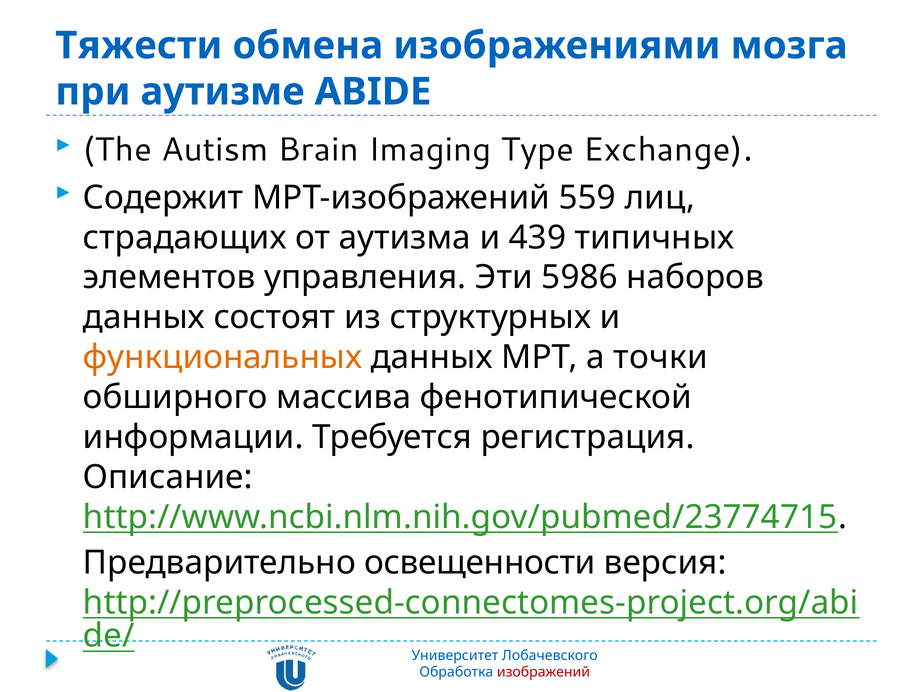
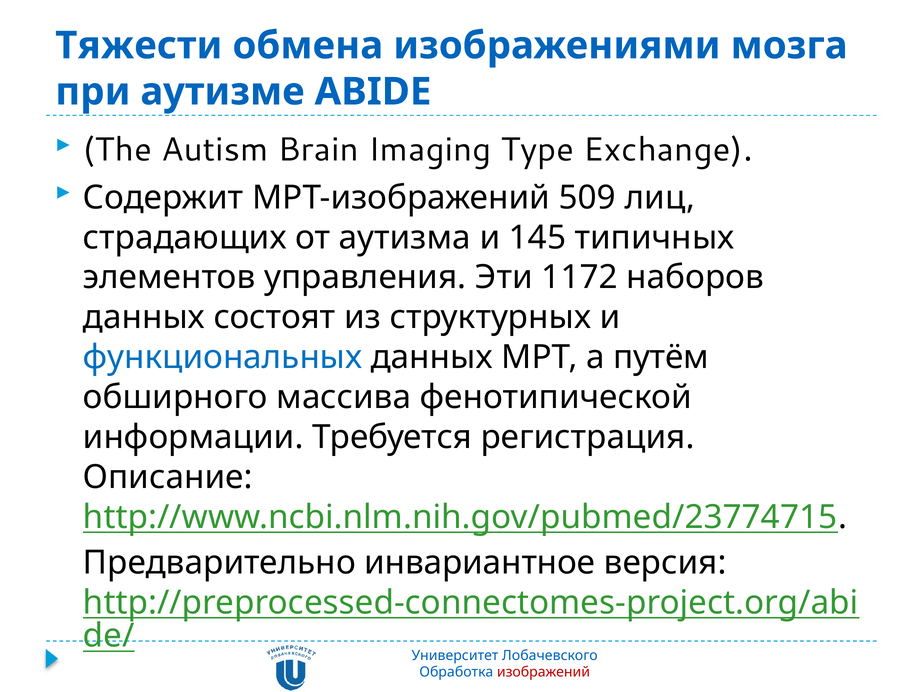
559: 559 -> 509 (587, 198)
439: 439 -> 145 (537, 238)
5986: 5986 -> 1172 (580, 278)
функциональных colour: orange -> blue (223, 358)
точки: точки -> путём (661, 358)
освещенности: освещенности -> инвариантное (480, 563)
